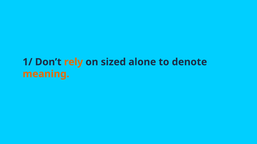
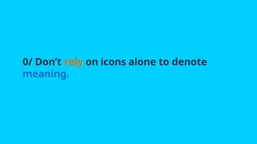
1/: 1/ -> 0/ (28, 62)
sized: sized -> icons (113, 62)
meaning colour: orange -> blue (46, 74)
